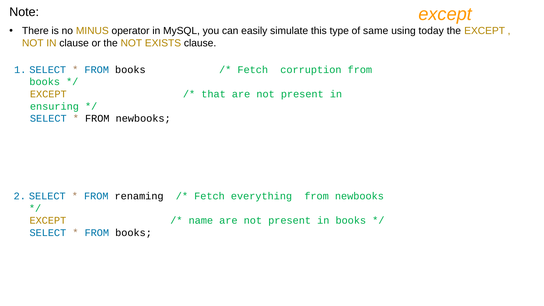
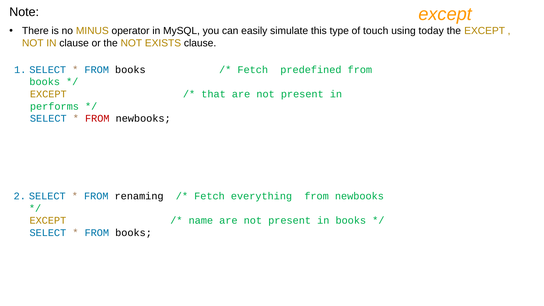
same: same -> touch (376, 31)
corruption: corruption -> predefined (311, 70)
ensuring: ensuring -> performs (54, 106)
FROM colour: black -> red (97, 119)
